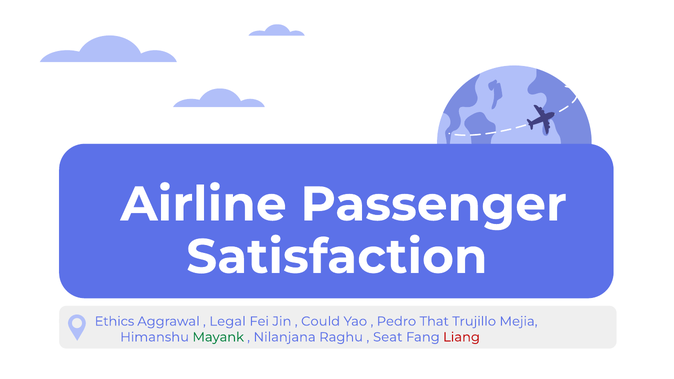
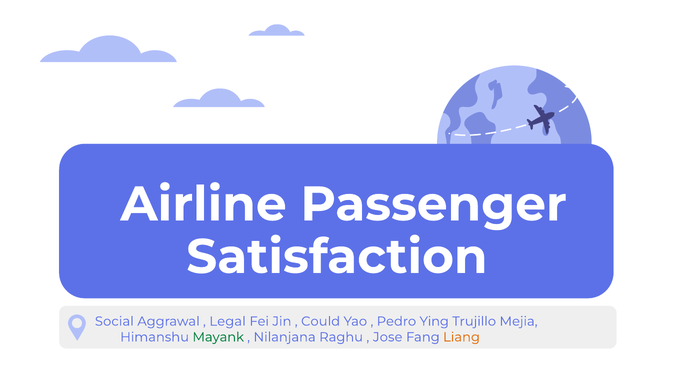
Ethics: Ethics -> Social (114, 321)
That: That -> Ying (434, 321)
Seat: Seat -> Jose (388, 337)
Liang colour: red -> orange (462, 337)
